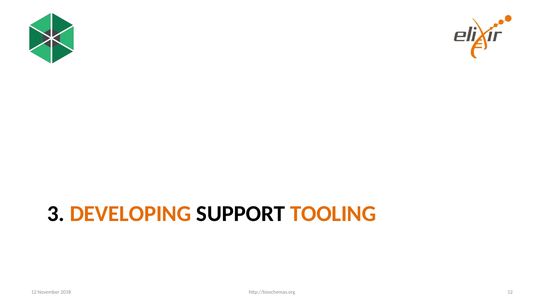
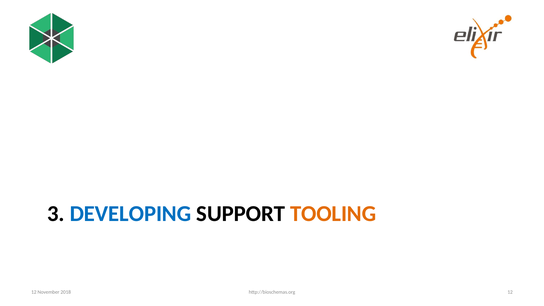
DEVELOPING colour: orange -> blue (130, 214)
